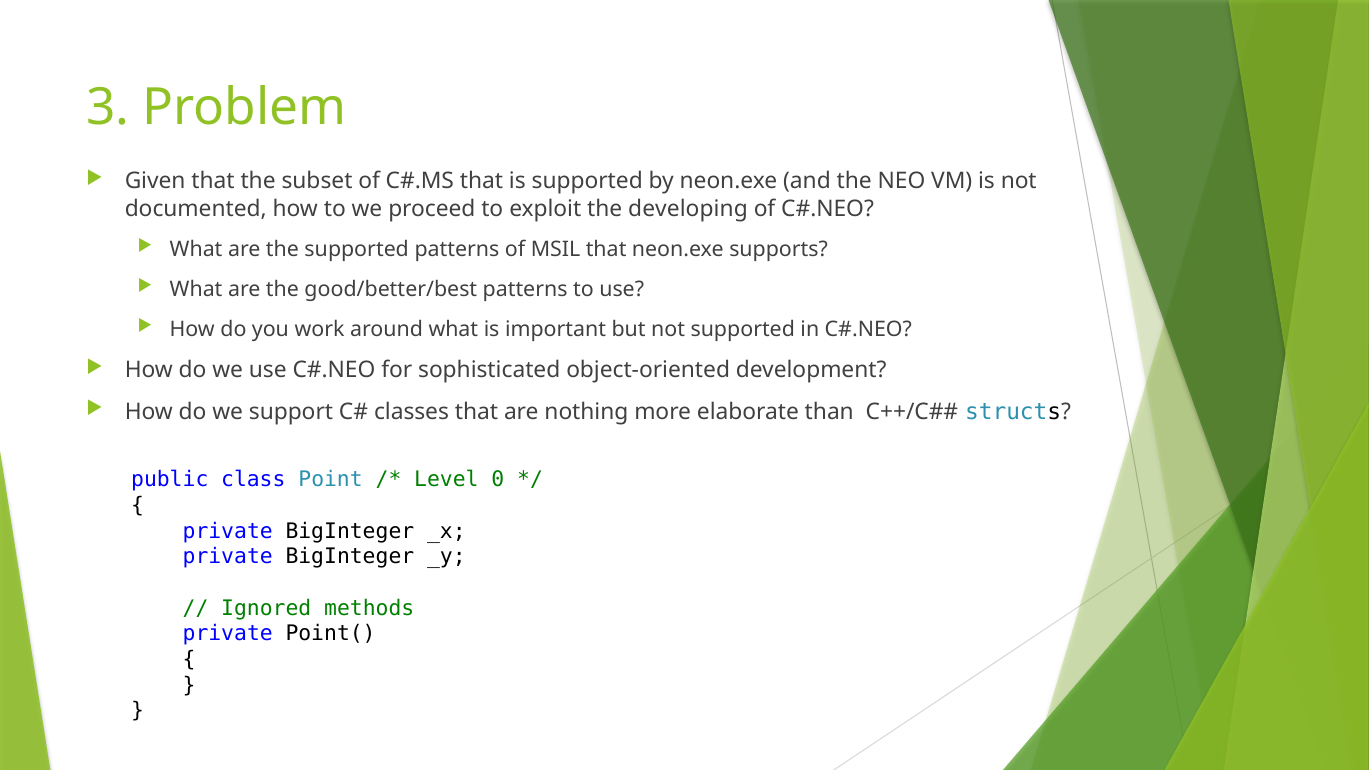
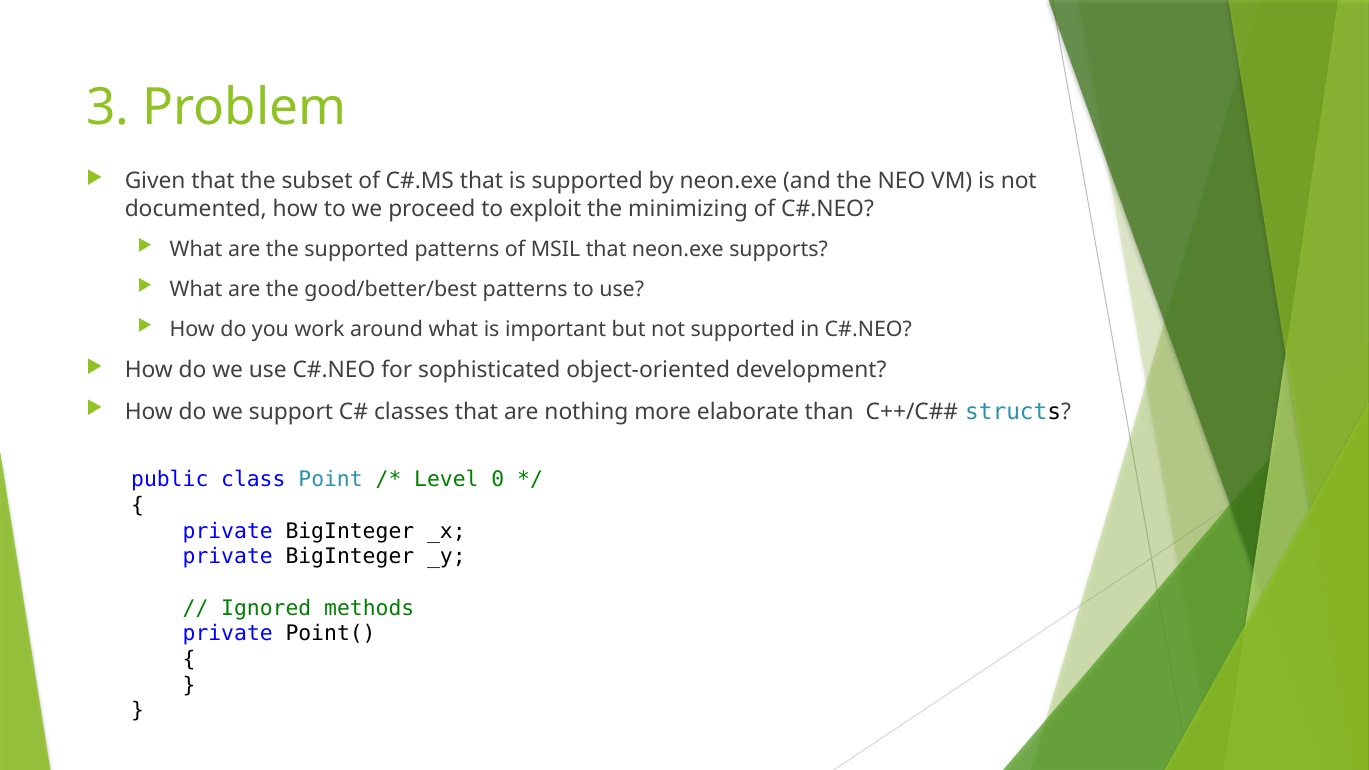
developing: developing -> minimizing (688, 209)
